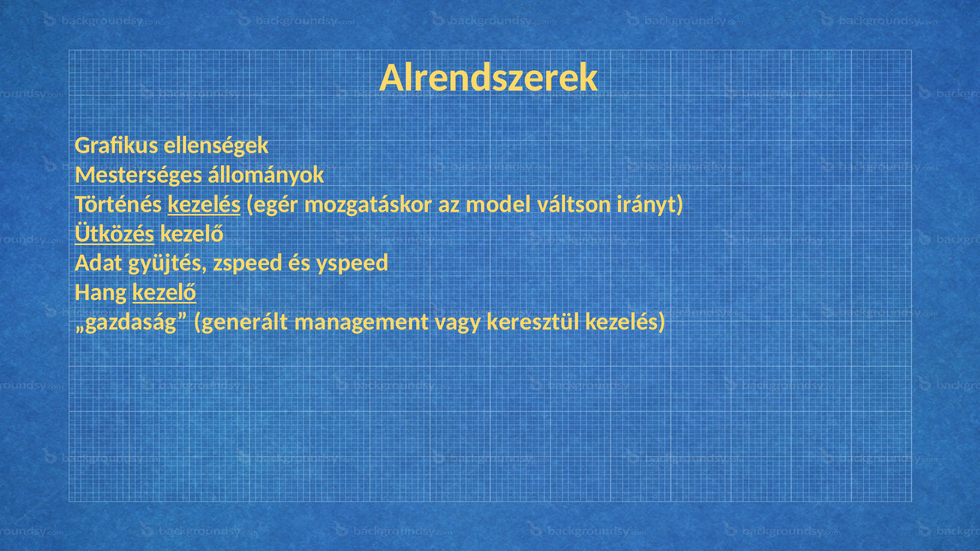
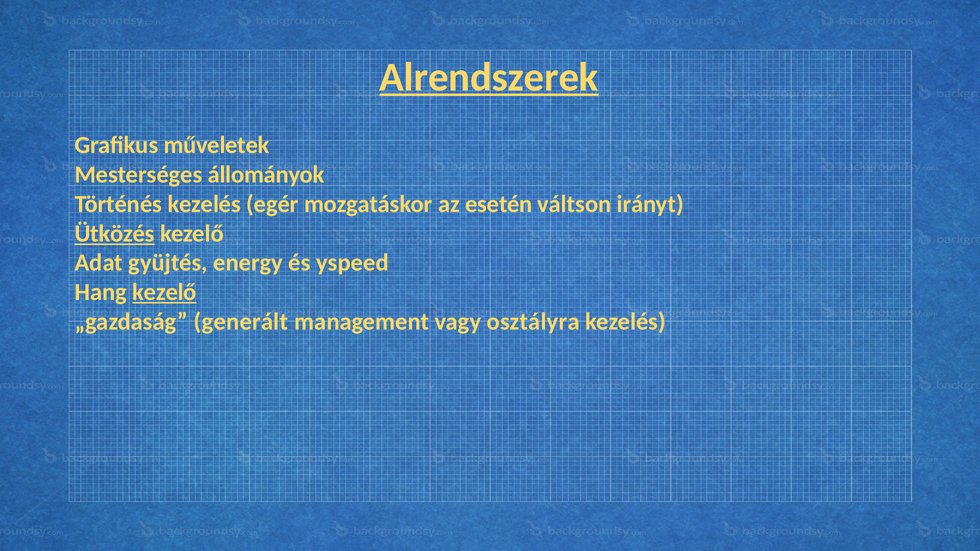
Alrendszerek underline: none -> present (489, 77)
ellenségek: ellenségek -> műveletek (216, 145)
kezelés underline: present -> none (204, 204)
model: model -> esetén (499, 204)
zspeed: zspeed -> energy (248, 263)
keresztül: keresztül -> osztályra (533, 322)
